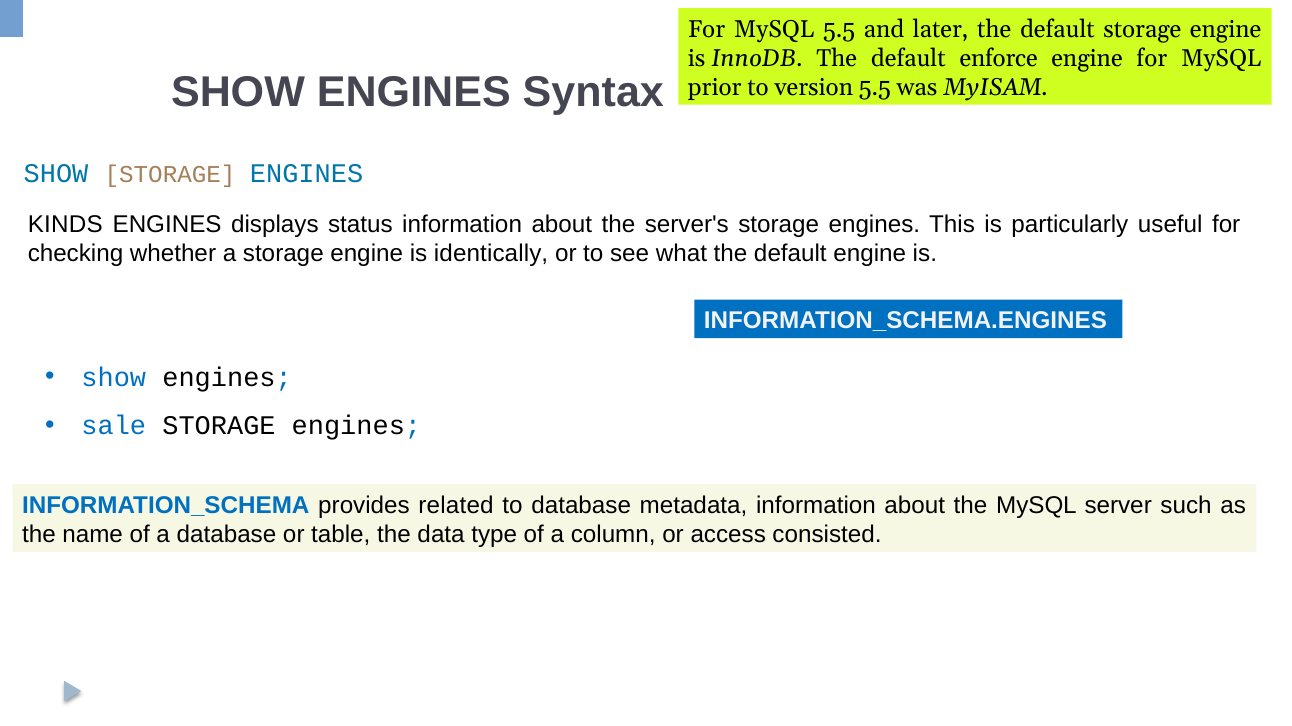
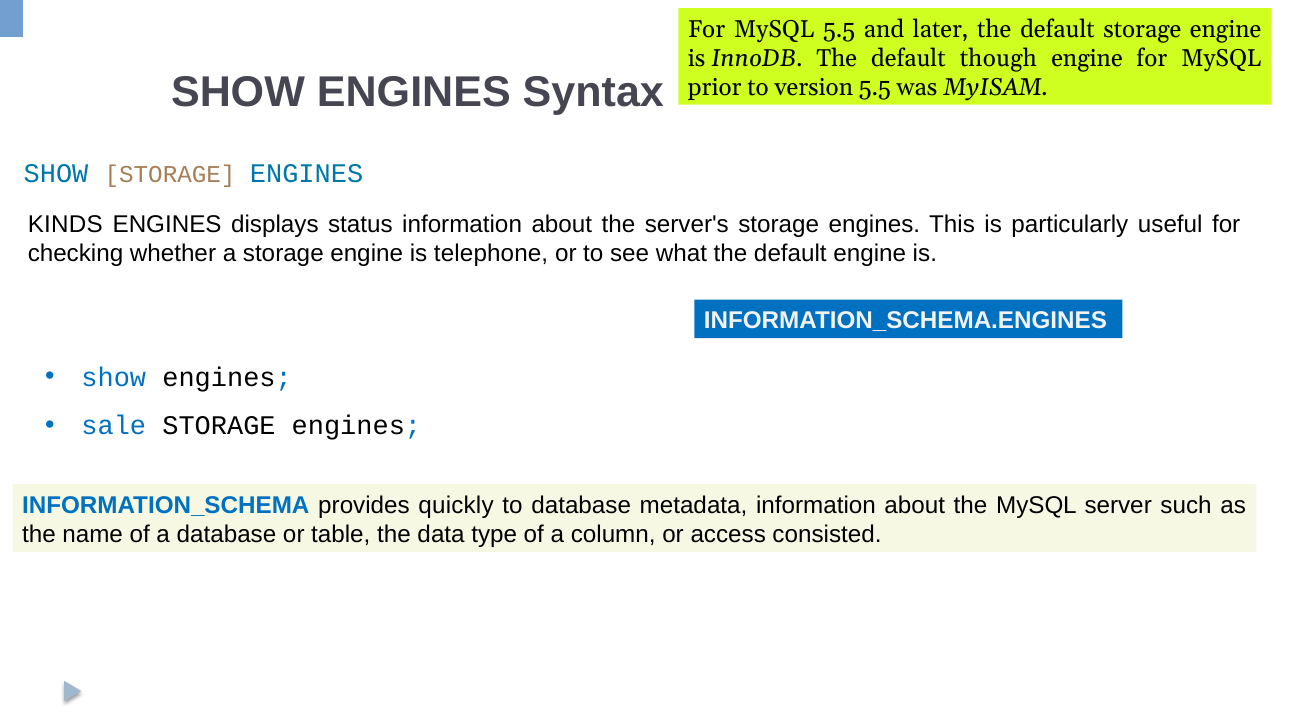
enforce: enforce -> though (998, 58)
identically: identically -> telephone (491, 253)
related: related -> quickly (456, 506)
